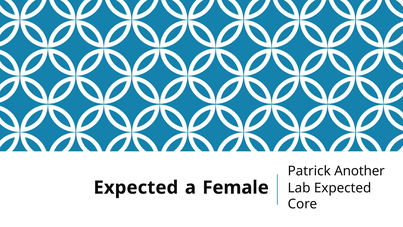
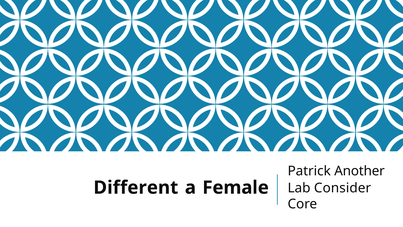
Lab Expected: Expected -> Consider (343, 188)
Expected: Expected -> Different (136, 187)
